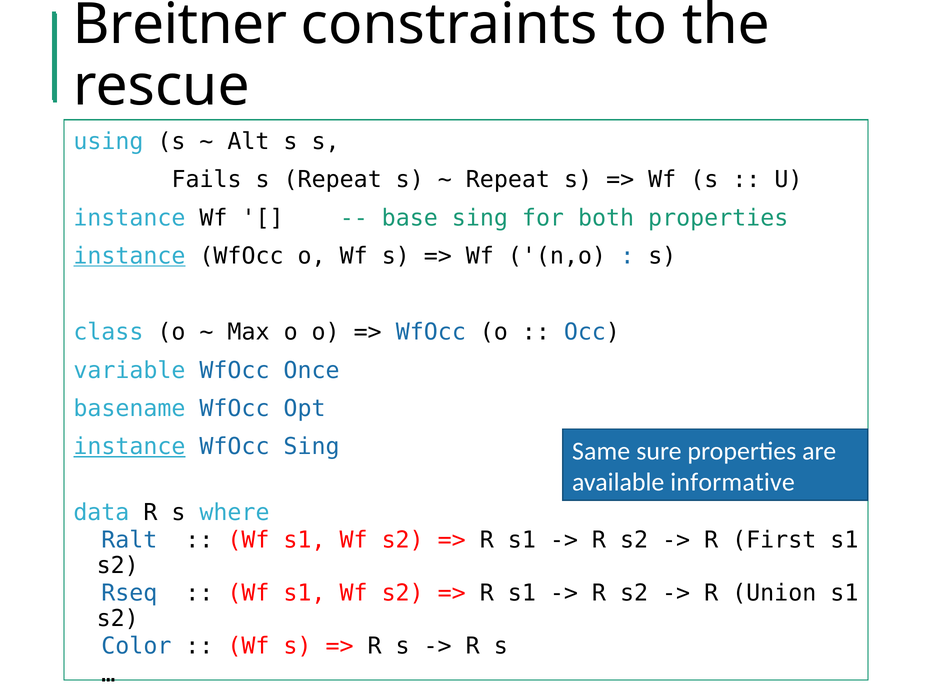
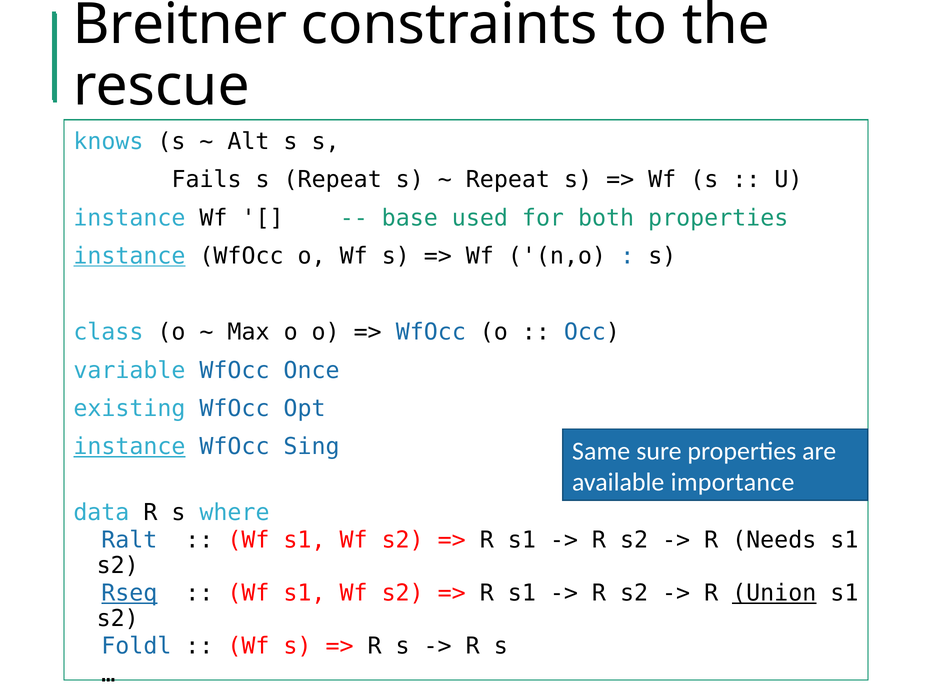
using: using -> knows (108, 142)
base sing: sing -> used (480, 218)
basename: basename -> existing (129, 408)
informative: informative -> importance (733, 482)
First: First -> Needs (774, 540)
Rseq underline: none -> present (129, 593)
Union underline: none -> present (774, 593)
Color: Color -> Foldl (136, 646)
